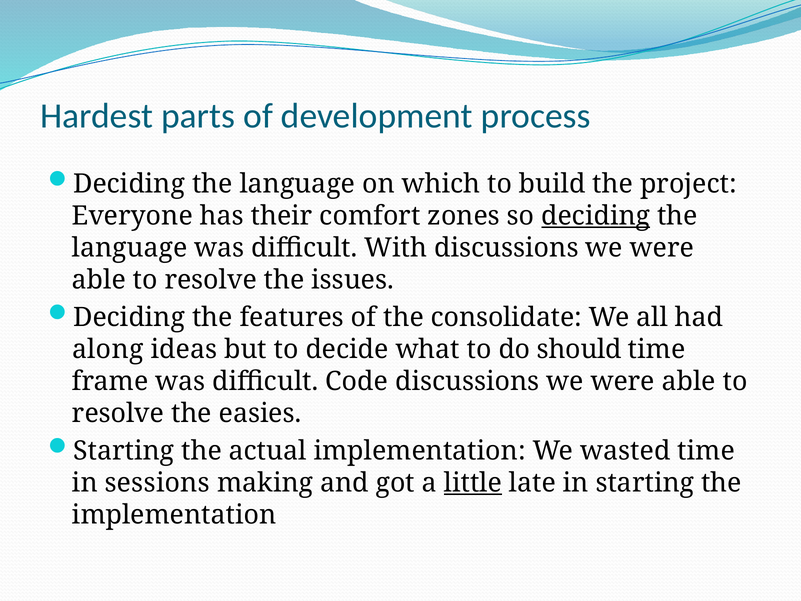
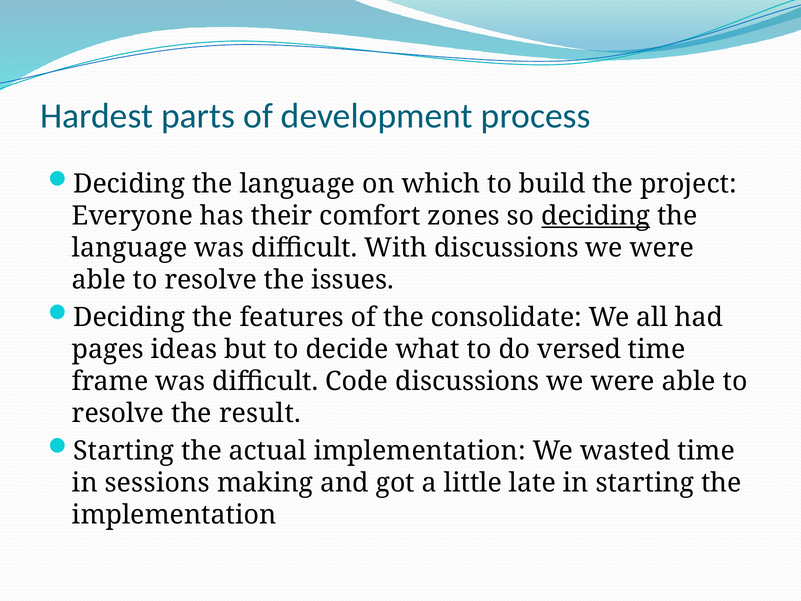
along: along -> pages (108, 349)
should: should -> versed (579, 349)
easies: easies -> result (260, 413)
little underline: present -> none (473, 483)
